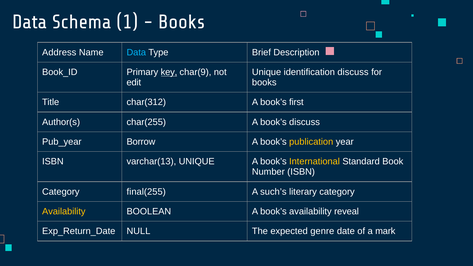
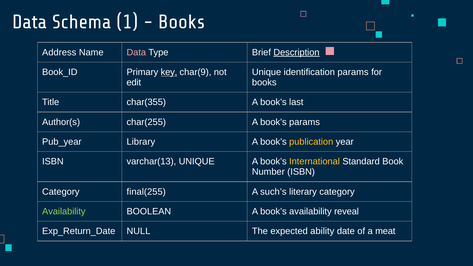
Data colour: light blue -> pink (136, 52)
Description underline: none -> present (297, 52)
identification discuss: discuss -> params (353, 72)
char(312: char(312 -> char(355 (146, 102)
first: first -> last (296, 102)
book’s discuss: discuss -> params (305, 122)
Borrow: Borrow -> Library (141, 142)
Availability colour: yellow -> light green (64, 212)
genre: genre -> ability (322, 231)
mark: mark -> meat (385, 231)
